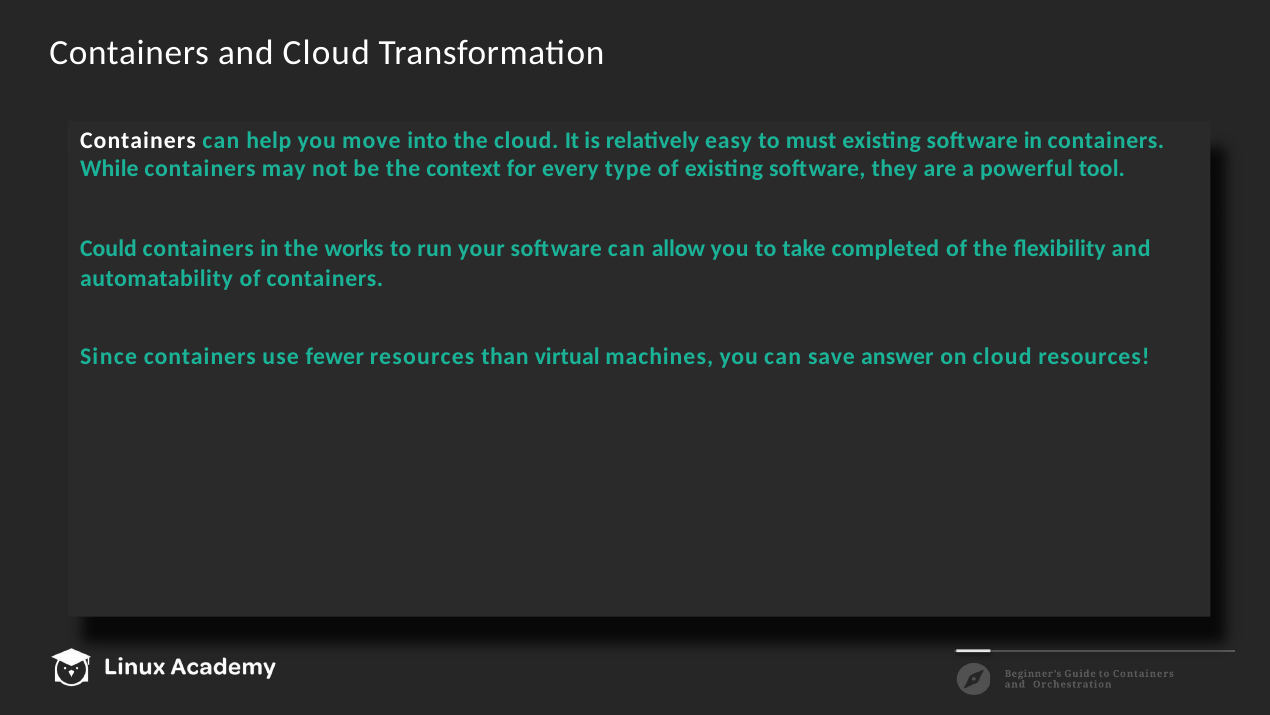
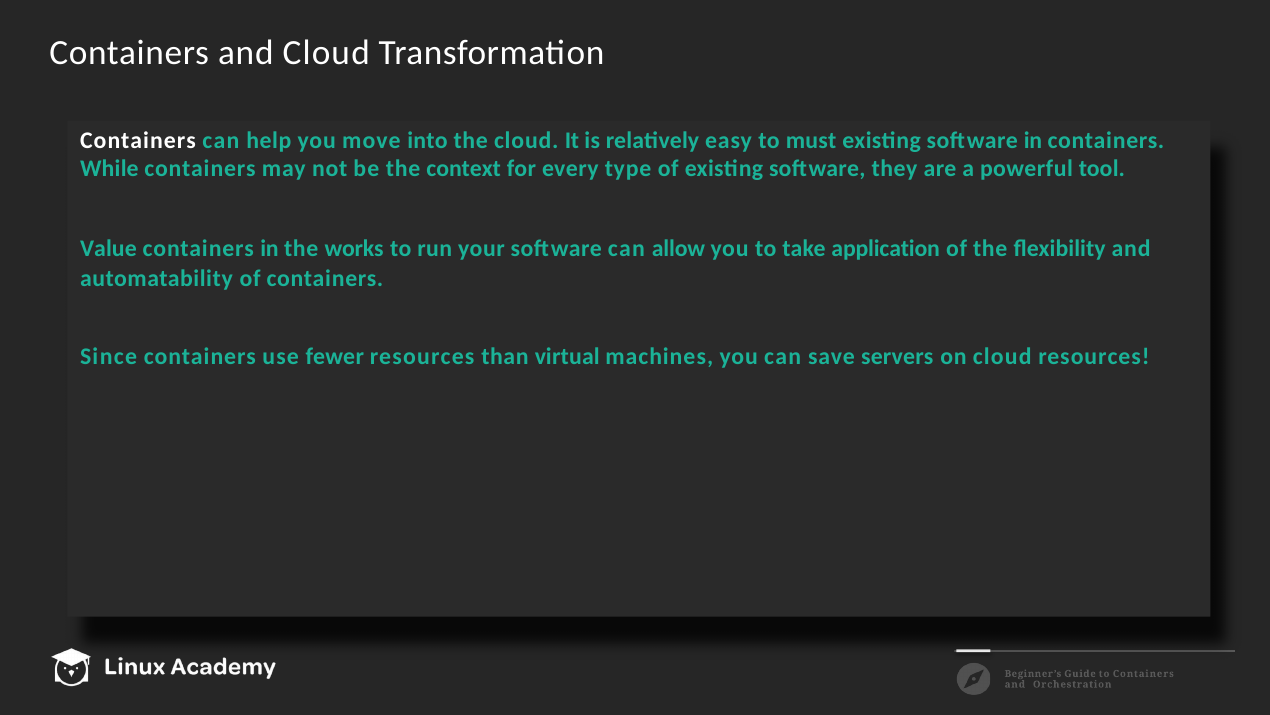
Could: Could -> Value (108, 248)
completed: completed -> application (886, 248)
answer: answer -> servers (897, 356)
